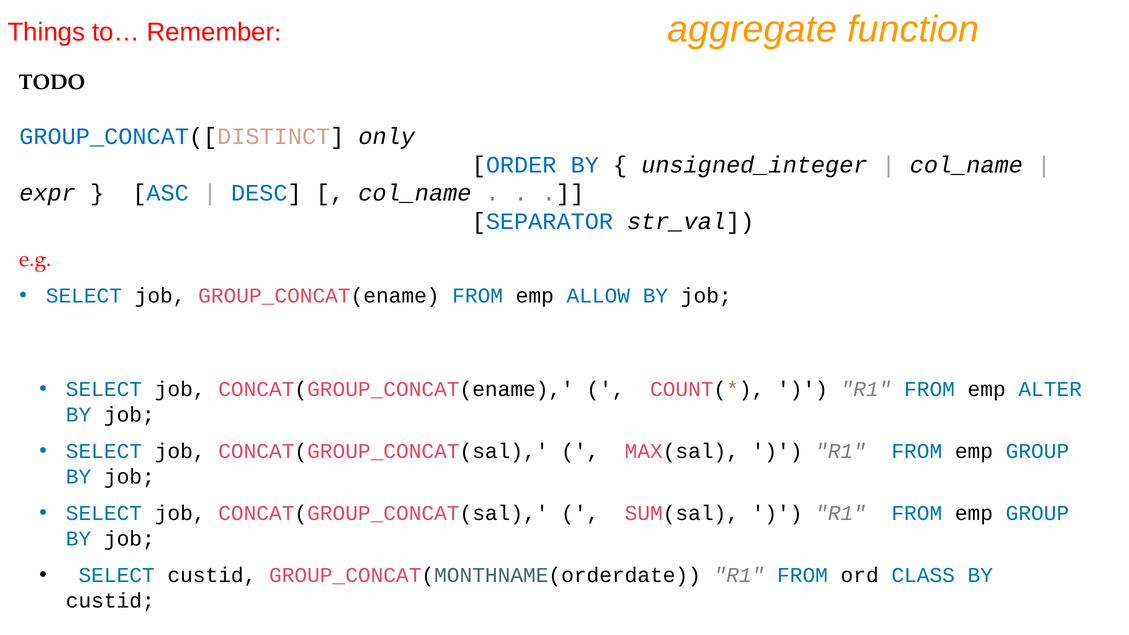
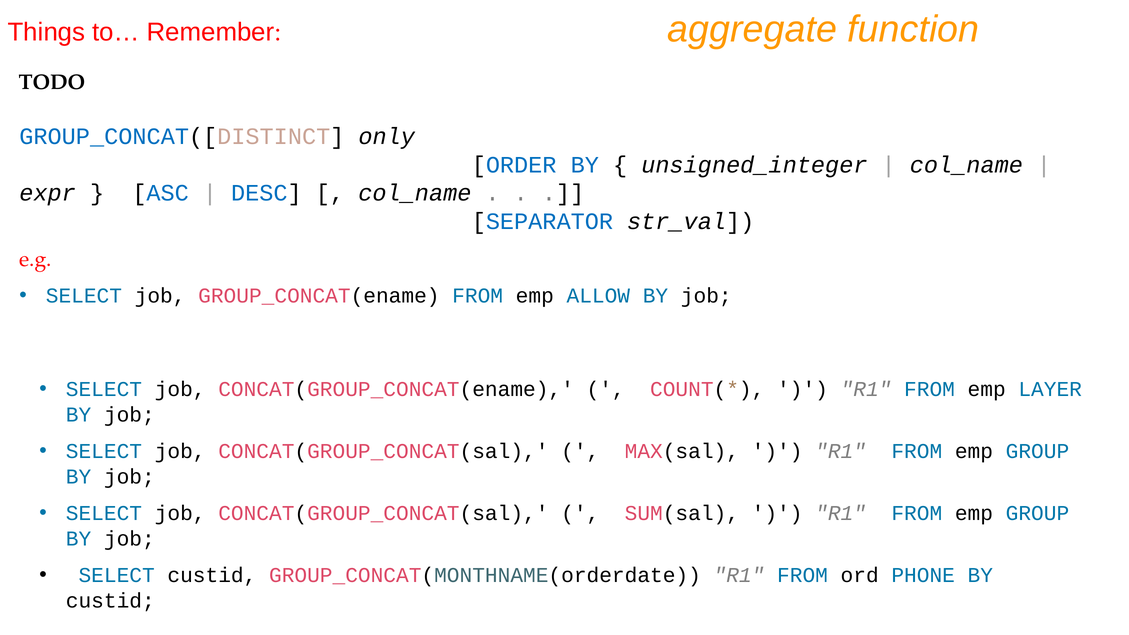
ALTER: ALTER -> LAYER (1050, 389)
CLASS: CLASS -> PHONE (923, 575)
